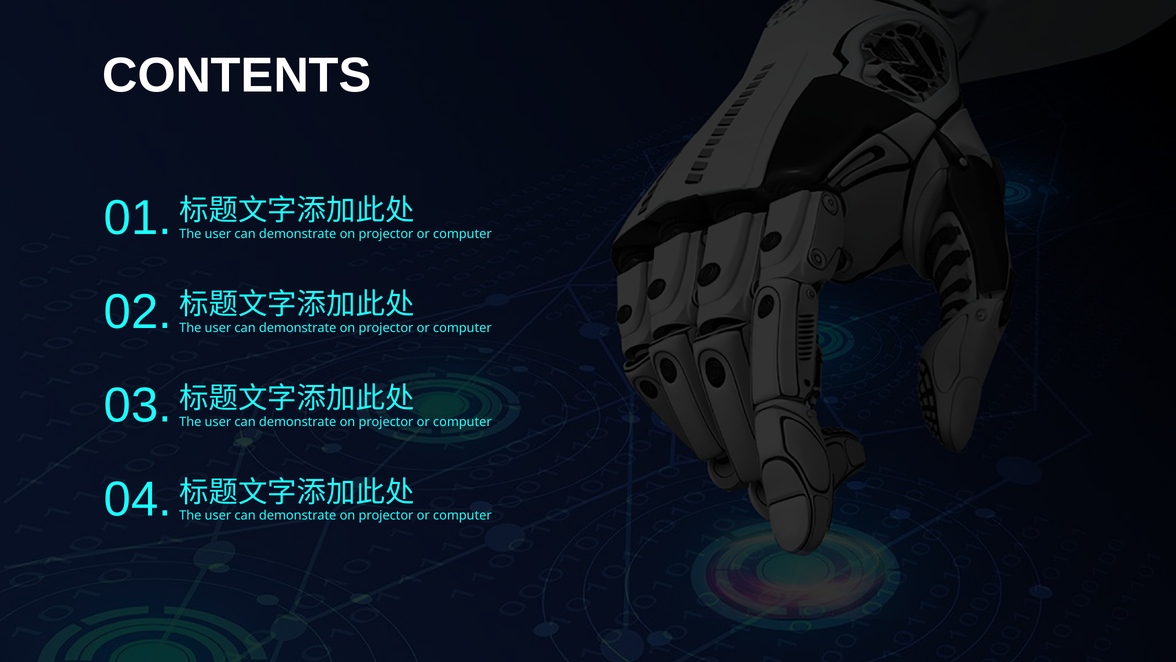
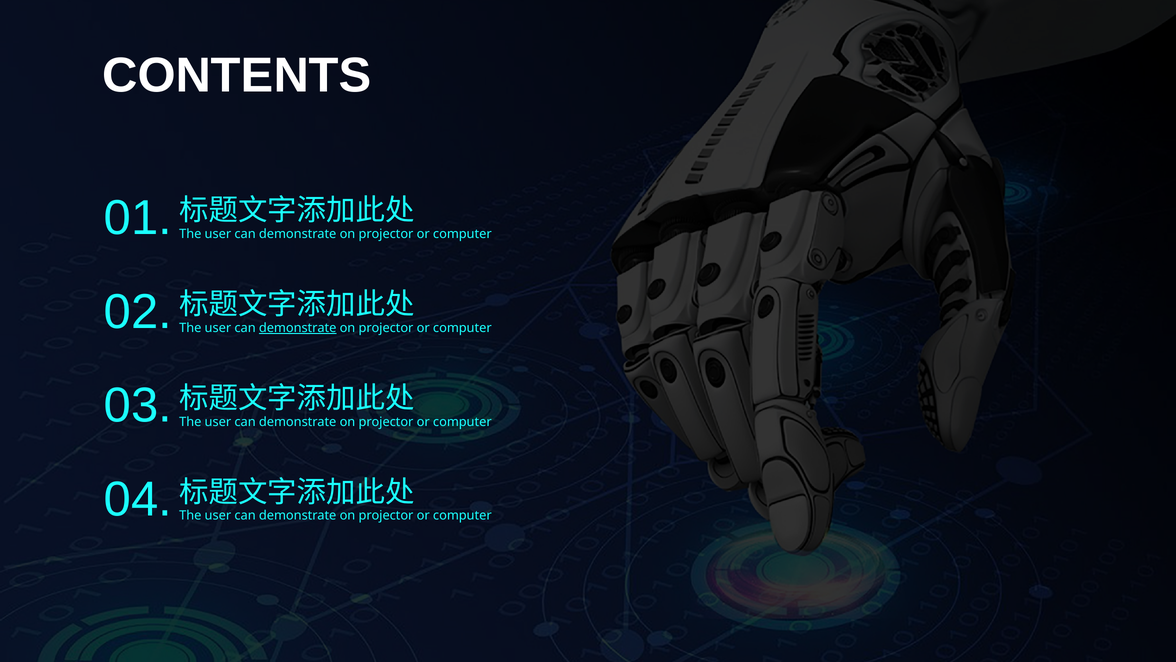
demonstrate underline: none -> present (298, 328)
